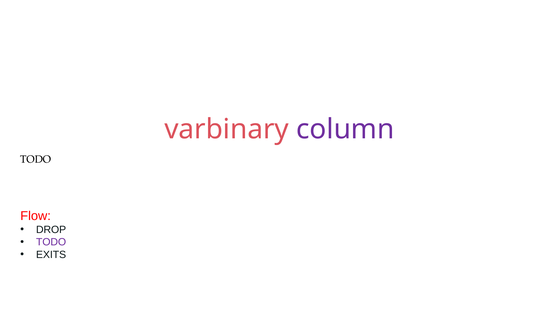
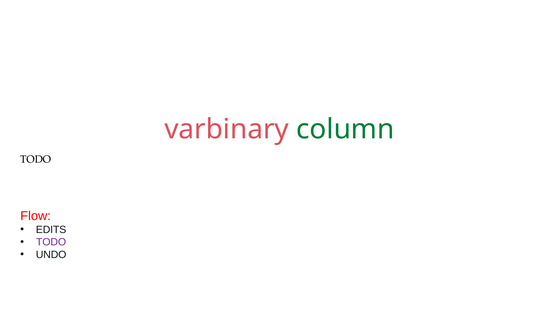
column colour: purple -> green (345, 129)
DROP: DROP -> EDITS (51, 230)
EXITS: EXITS -> UNDO (51, 255)
